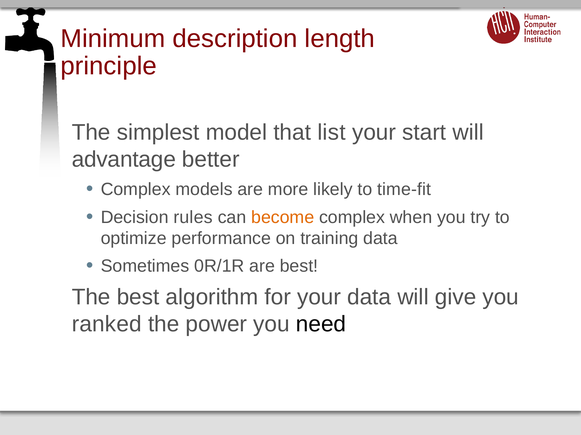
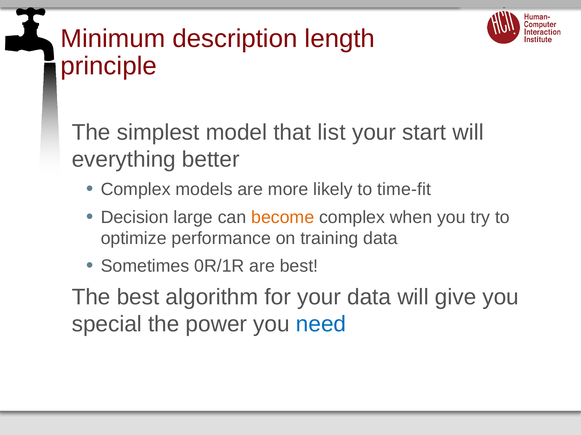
advantage: advantage -> everything (124, 160)
rules: rules -> large (193, 218)
ranked: ranked -> special (107, 325)
need colour: black -> blue (321, 325)
